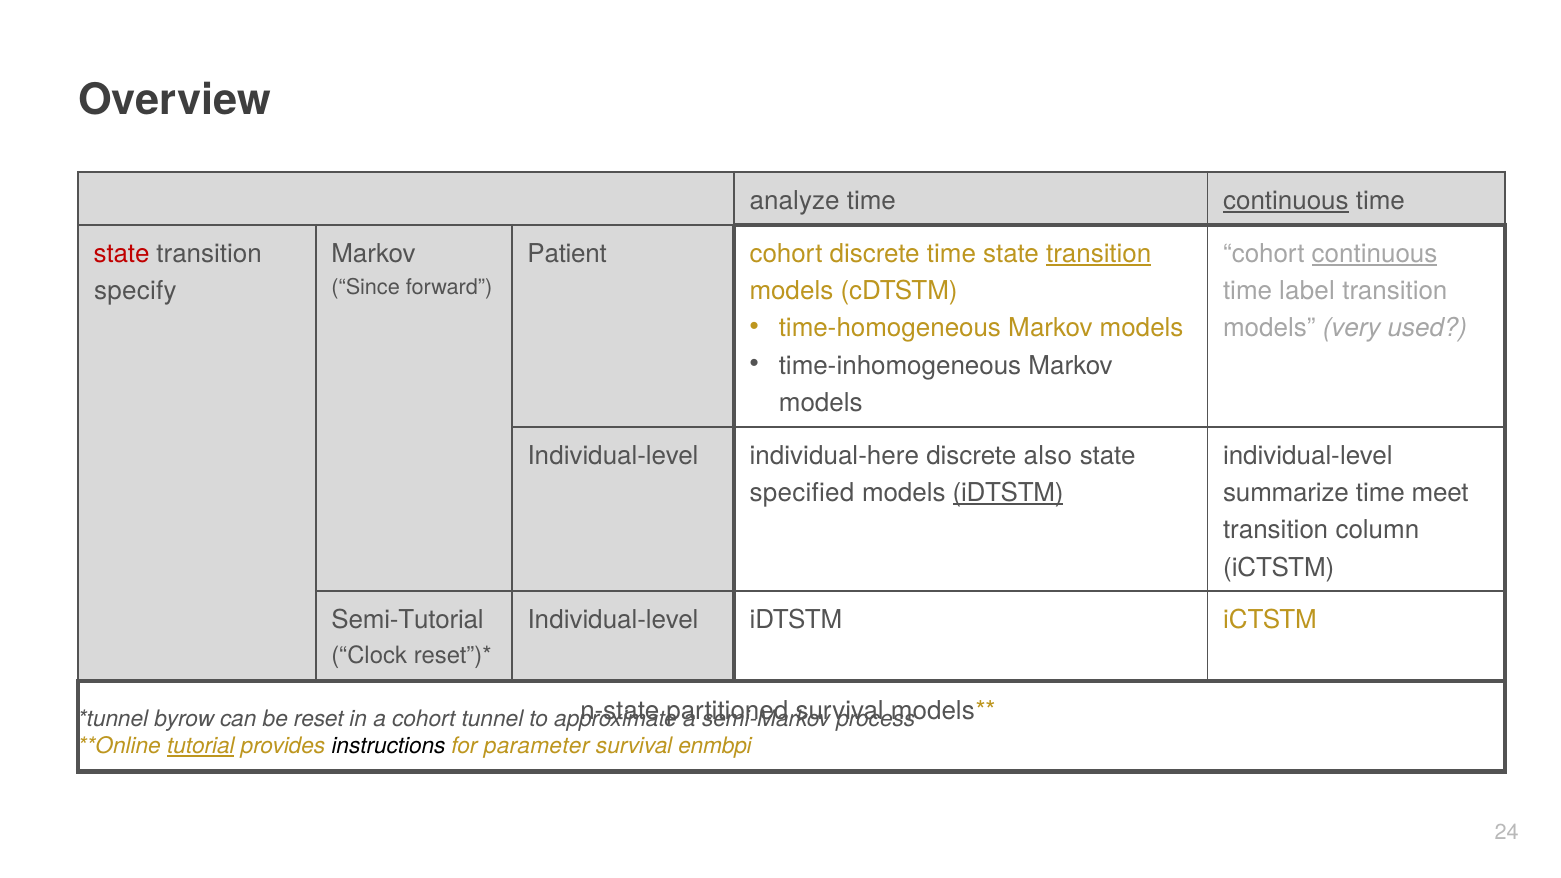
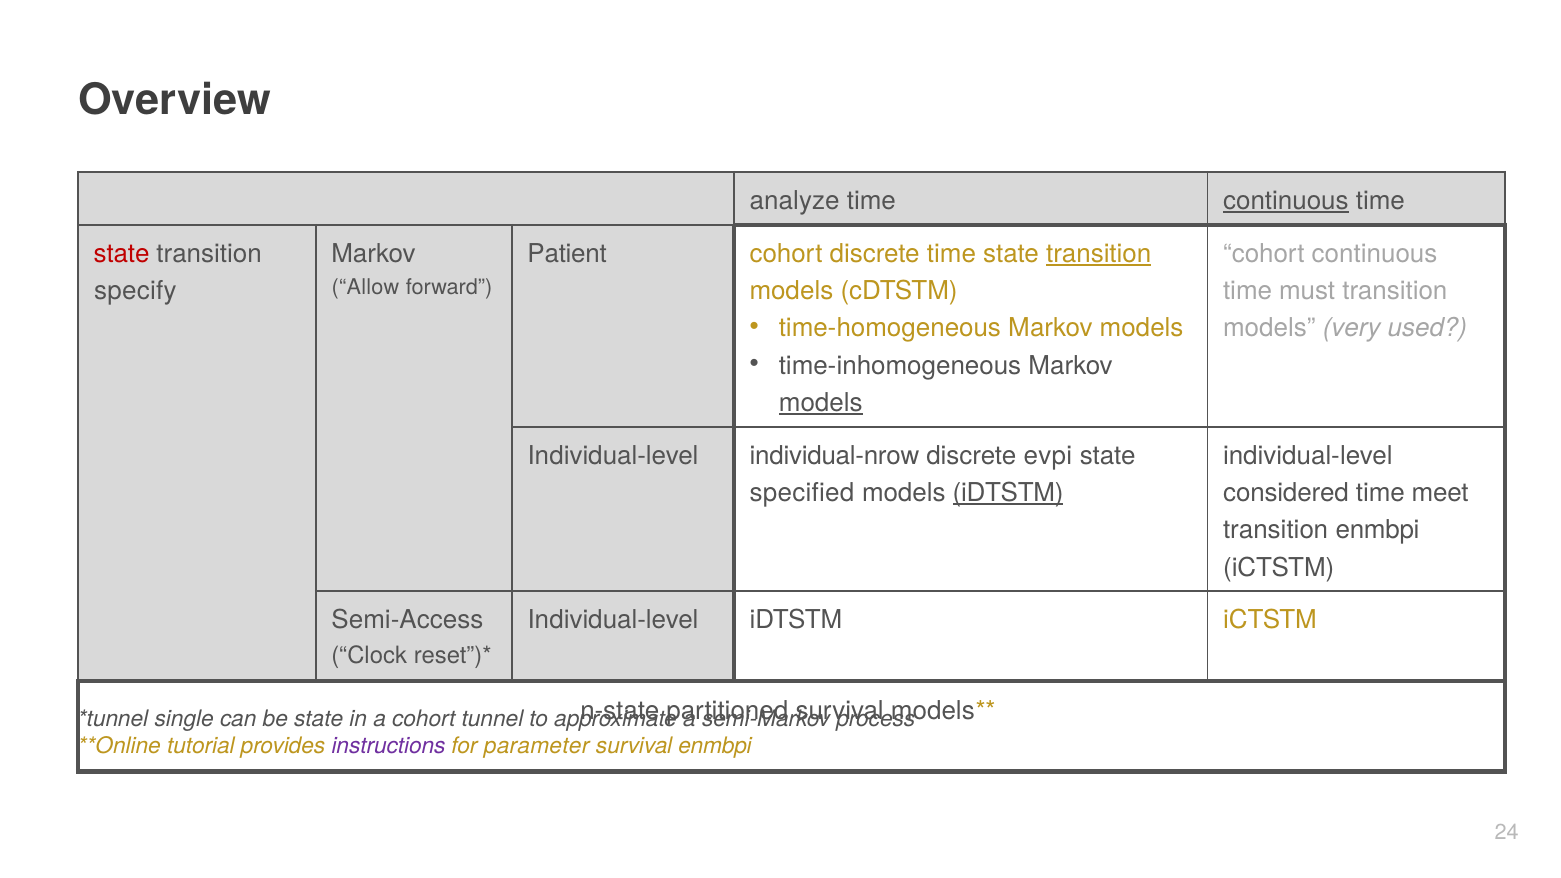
continuous underline: present -> none (1375, 254)
Since: Since -> Allow (366, 287)
label: label -> must (1307, 291)
models underline: none -> present (821, 403)
individual-here: individual-here -> individual-nrow (835, 456)
also: also -> evpi (1048, 456)
summarize: summarize -> considered (1286, 493)
transition column: column -> enmbpi (1378, 530)
Semi-Tutorial: Semi-Tutorial -> Semi-Access (407, 620)
byrow: byrow -> single (184, 719)
be reset: reset -> state (319, 719)
tutorial underline: present -> none (201, 746)
instructions colour: black -> purple (389, 746)
